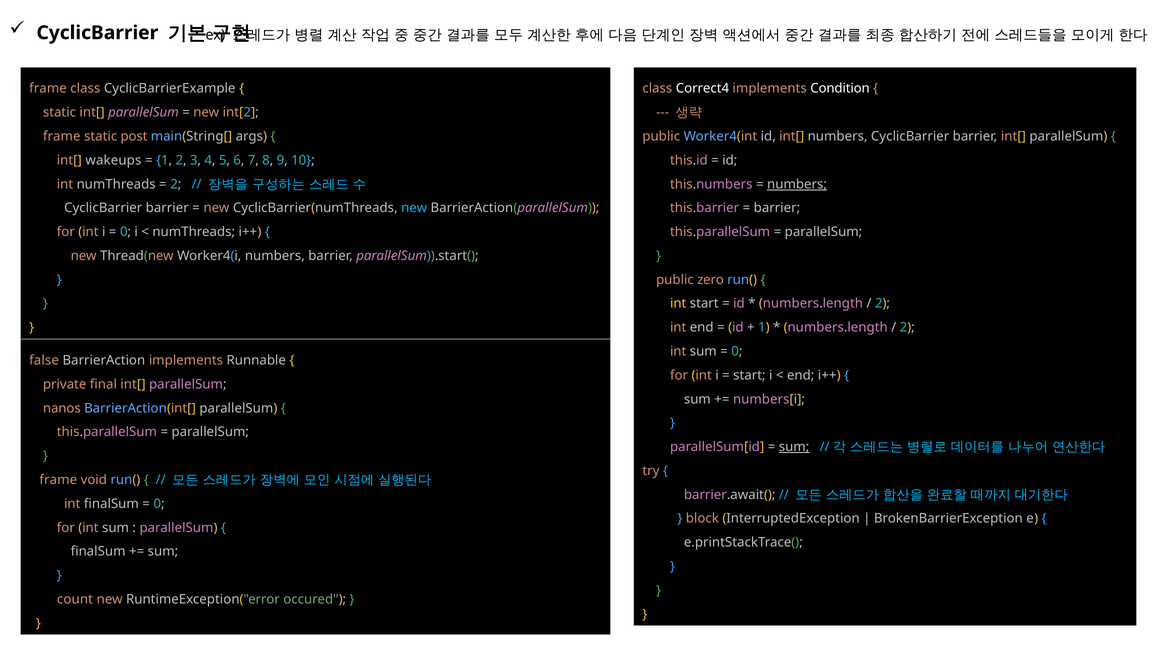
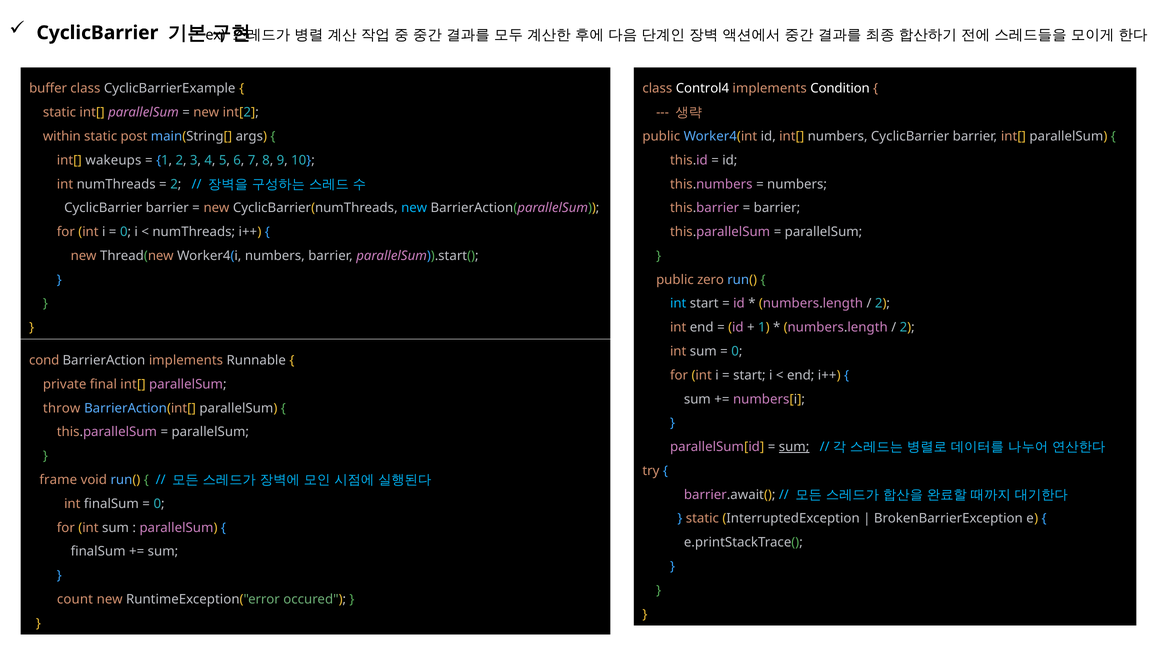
frame: frame -> buffer (48, 89)
Correct4: Correct4 -> Control4 (702, 89)
frame: frame -> within (62, 136)
numbers underline: present -> none (797, 184)
int colour: yellow -> light blue (678, 304)
false: false -> cond (44, 360)
nanos: nanos -> throw (62, 408)
block: block -> static (702, 518)
